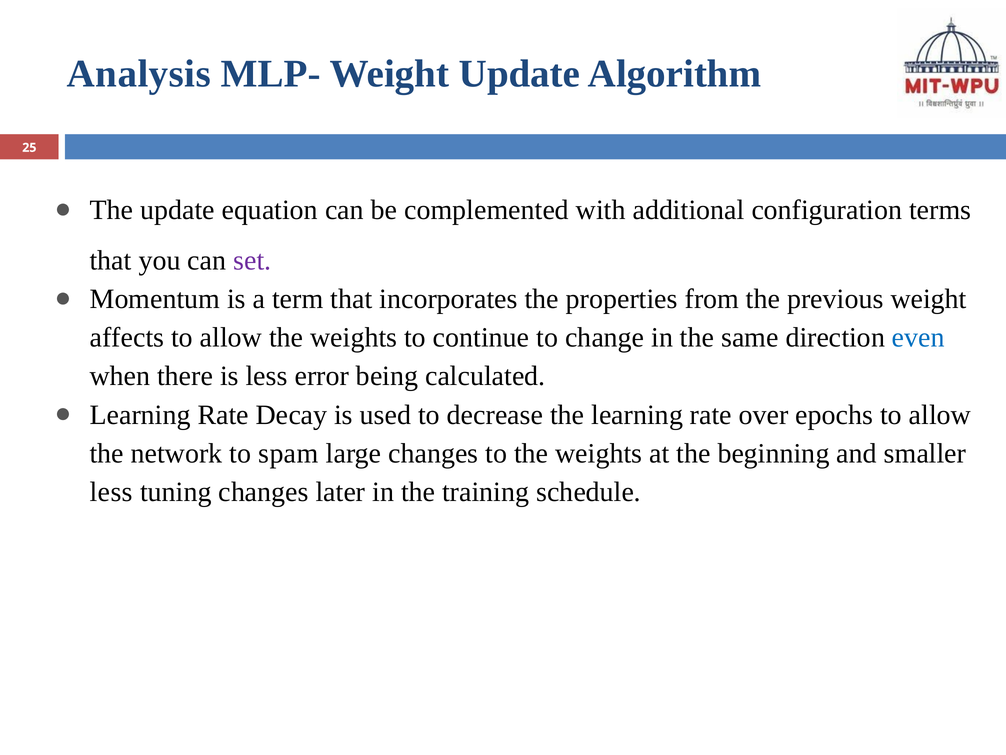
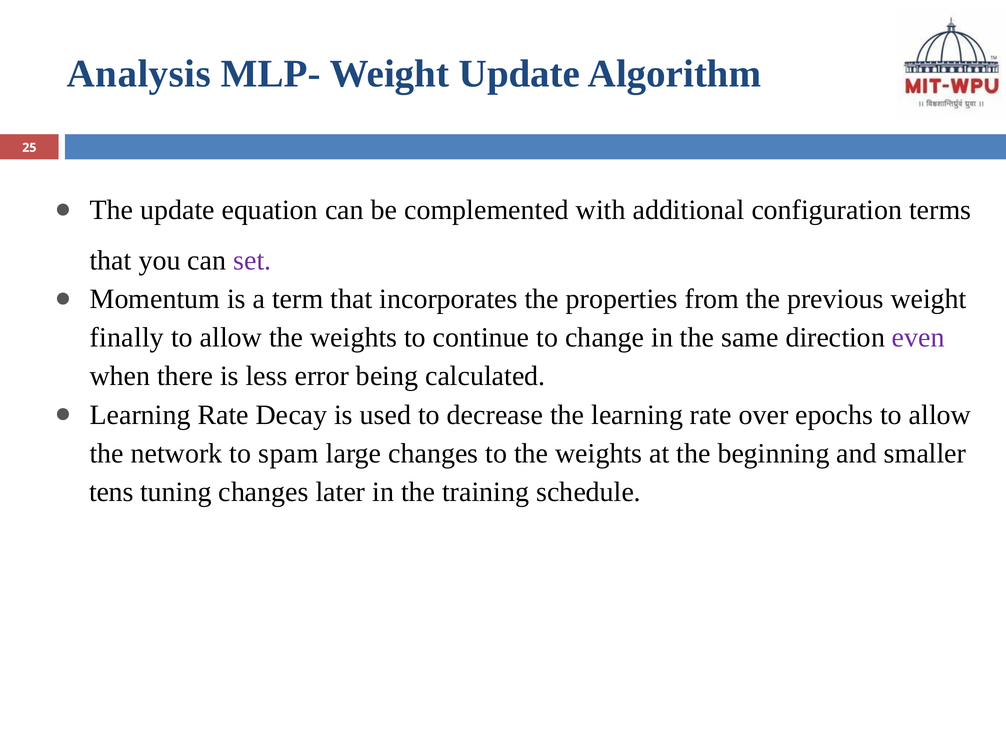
affects: affects -> finally (127, 337)
even colour: blue -> purple (918, 337)
less: less -> tens (111, 492)
